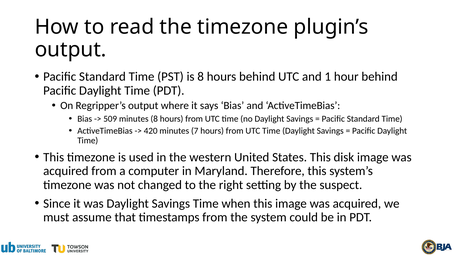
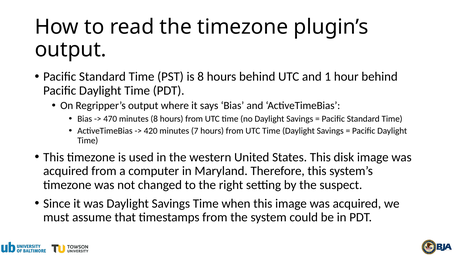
509: 509 -> 470 (110, 119)
